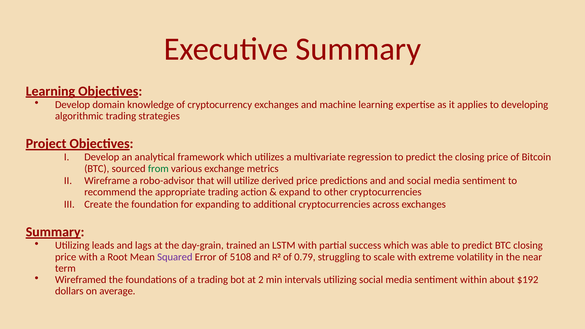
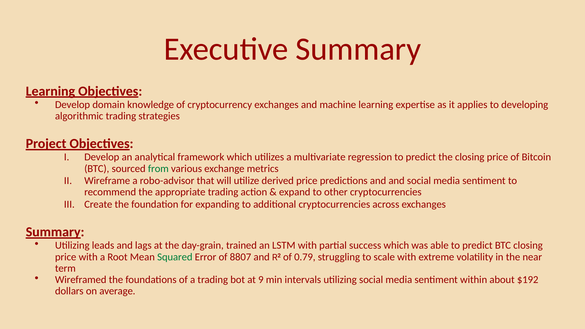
Squared colour: purple -> green (175, 257)
5108: 5108 -> 8807 (240, 257)
2: 2 -> 9 (261, 280)
